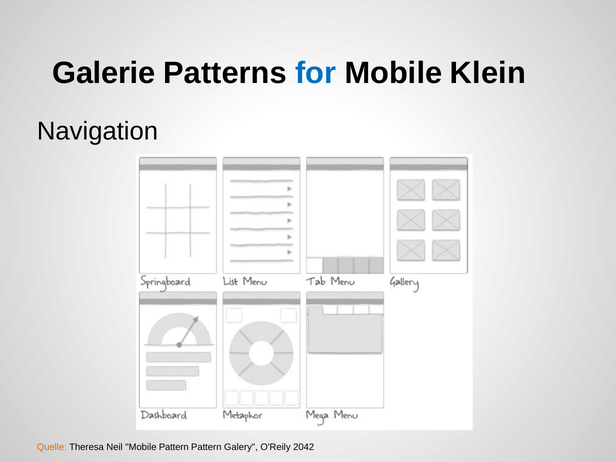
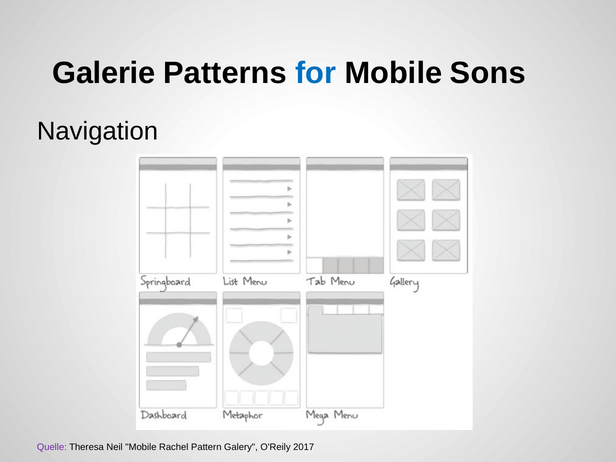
Klein: Klein -> Sons (488, 73)
Quelle colour: orange -> purple (52, 447)
Mobile Pattern: Pattern -> Rachel (174, 447)
2042: 2042 -> 2017 (304, 447)
